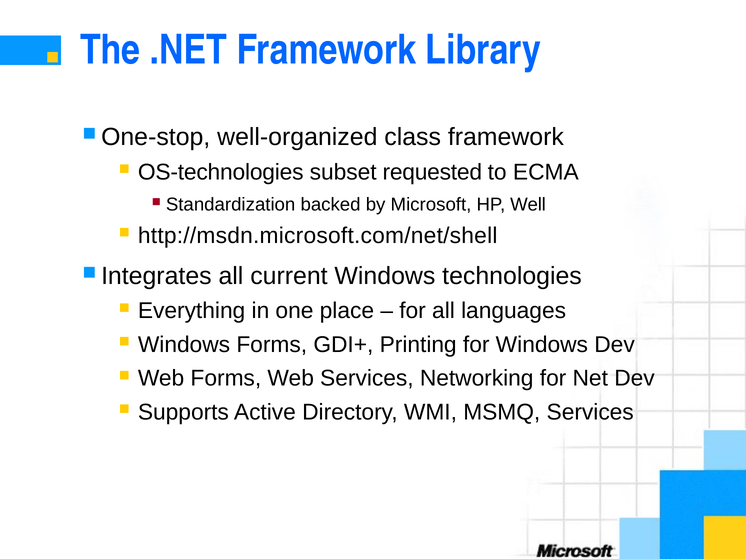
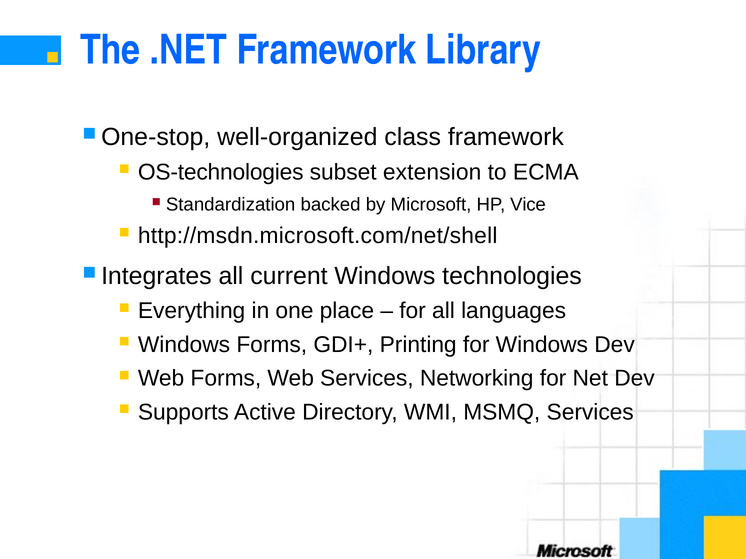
requested: requested -> extension (432, 172)
Well: Well -> Vice (528, 205)
